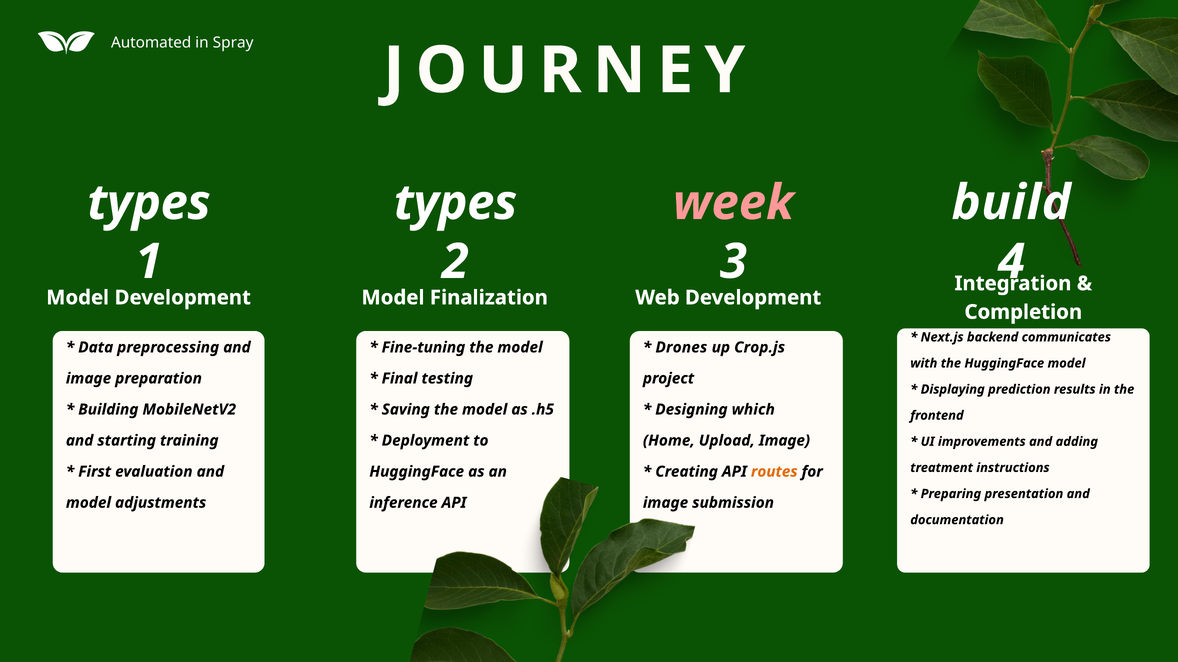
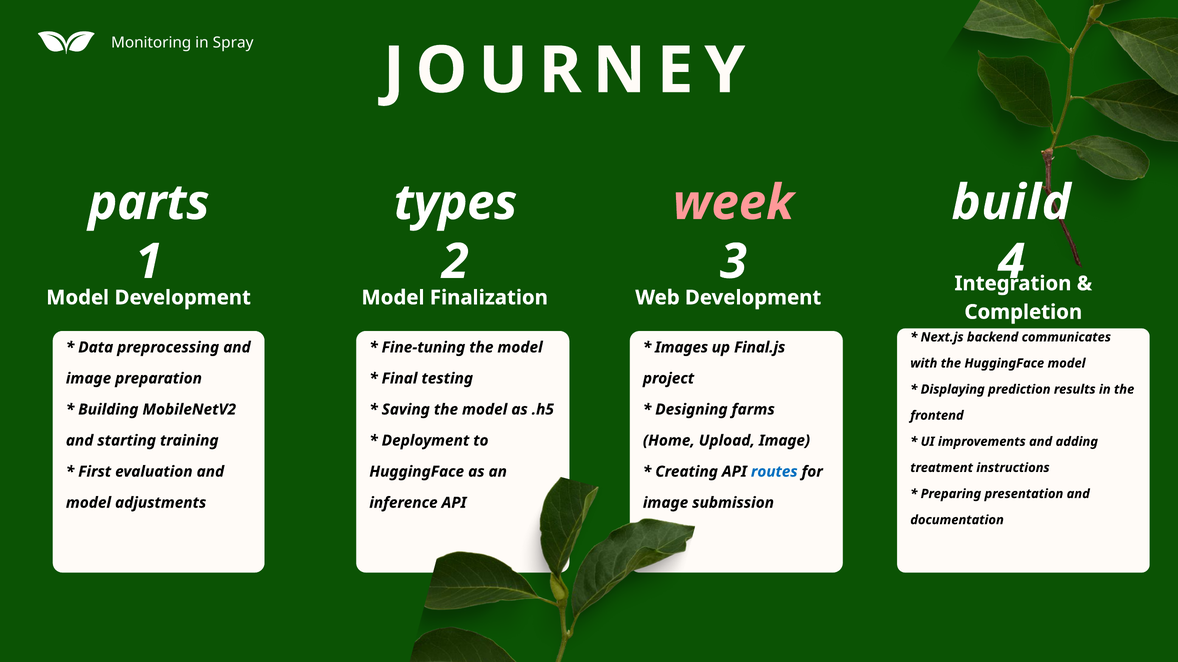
Automated: Automated -> Monitoring (151, 43)
types: types -> parts (149, 203)
Drones: Drones -> Images (682, 348)
Crop.js: Crop.js -> Final.js (760, 348)
which: which -> farms (753, 410)
routes colour: orange -> blue (774, 472)
